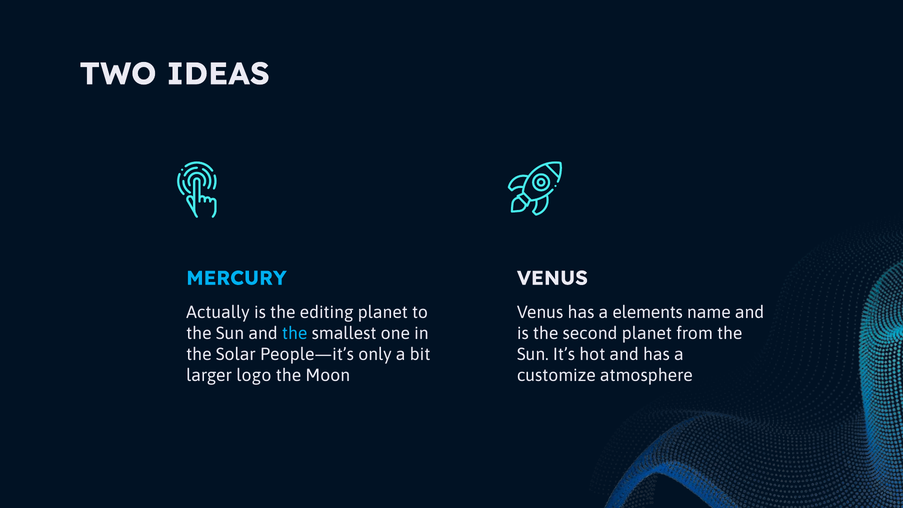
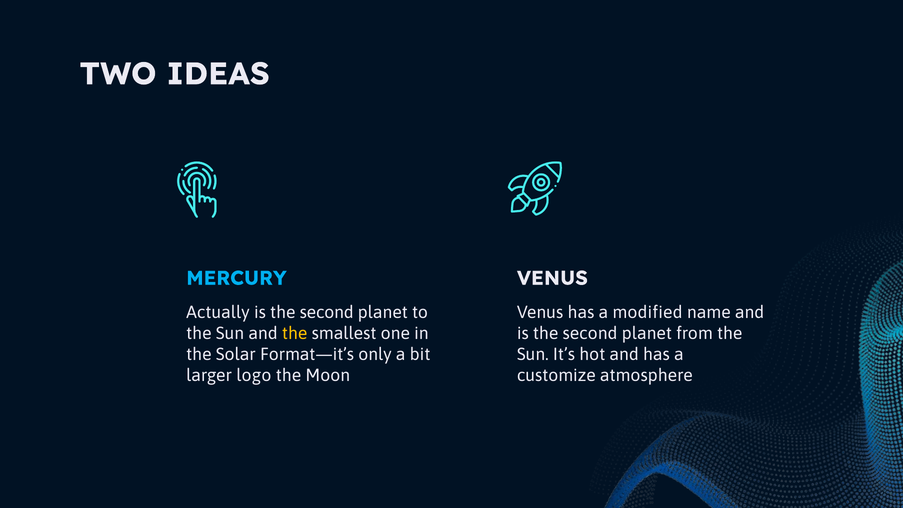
editing: editing -> second (327, 312)
elements: elements -> modified (647, 312)
the colour: light blue -> yellow (295, 334)
People—it’s: People—it’s -> Format—it’s (307, 355)
